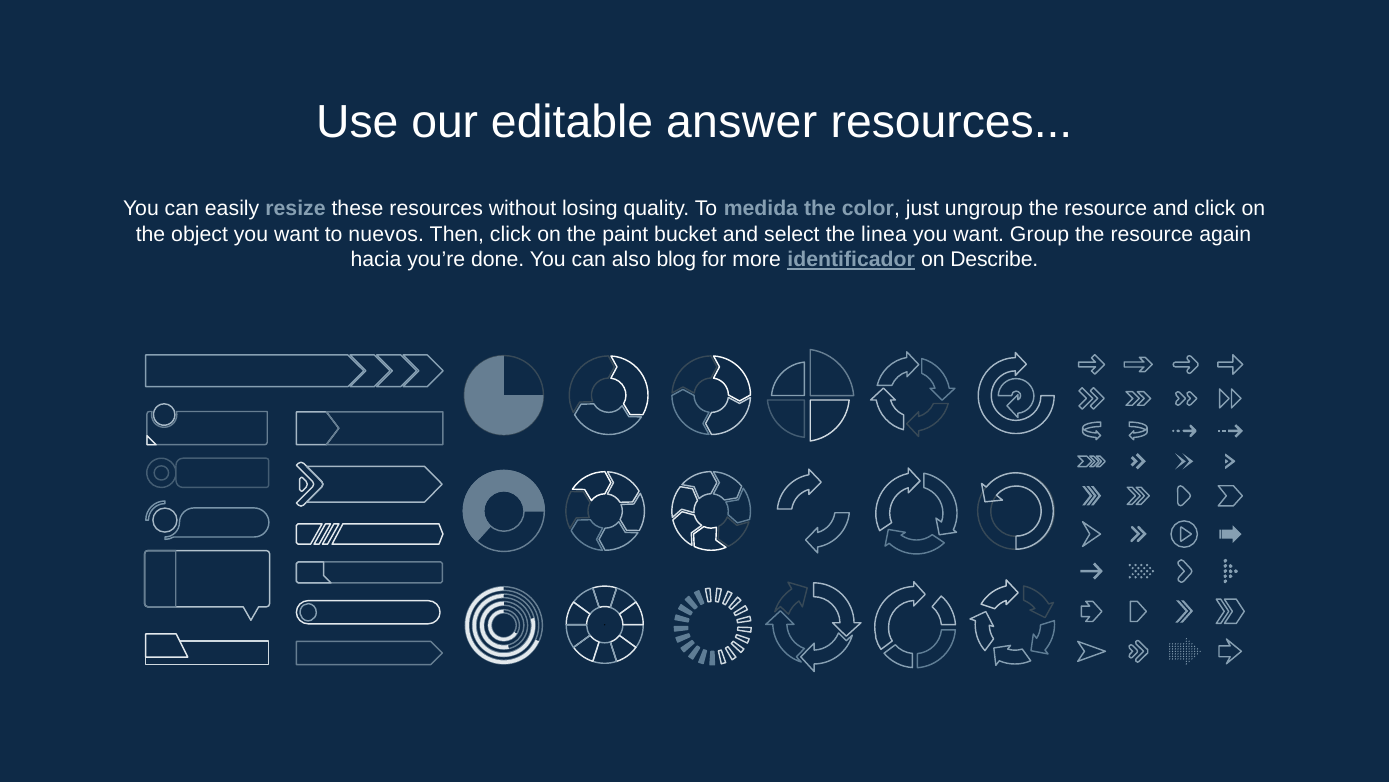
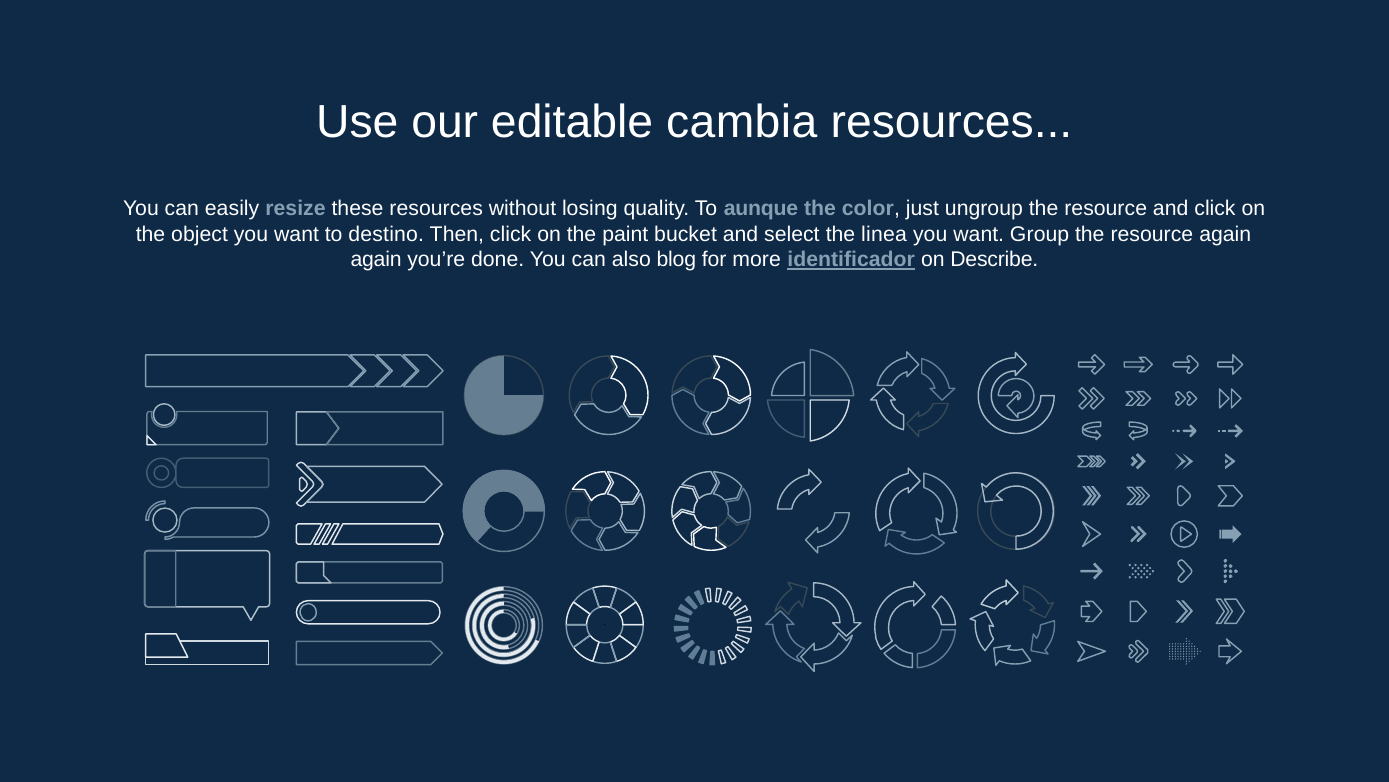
answer: answer -> cambia (742, 123)
medida: medida -> aunque (761, 209)
nuevos: nuevos -> destino (386, 234)
hacia: hacia -> again (376, 260)
